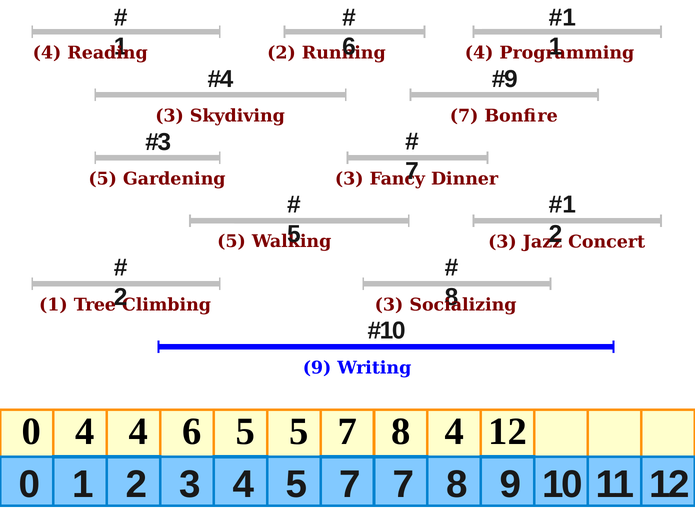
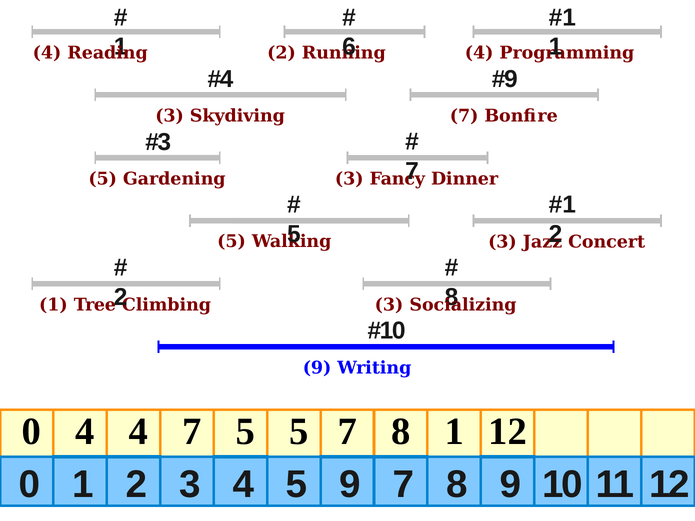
4 6: 6 -> 7 (192, 432)
7 8 4: 4 -> 1 (454, 432)
4 5 7: 7 -> 9 (350, 485)
